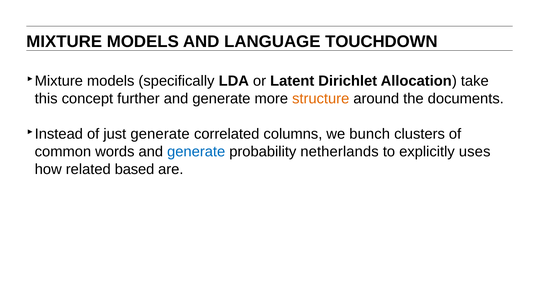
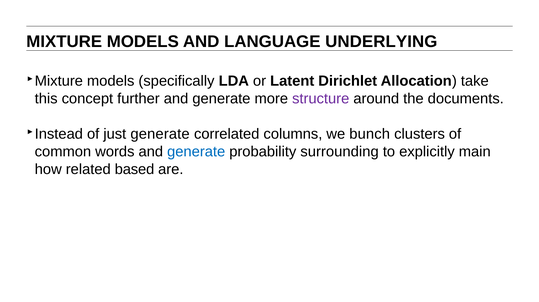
TOUCHDOWN: TOUCHDOWN -> UNDERLYING (381, 42)
structure colour: orange -> purple (321, 99)
netherlands: netherlands -> surrounding (340, 152)
uses: uses -> main (475, 152)
